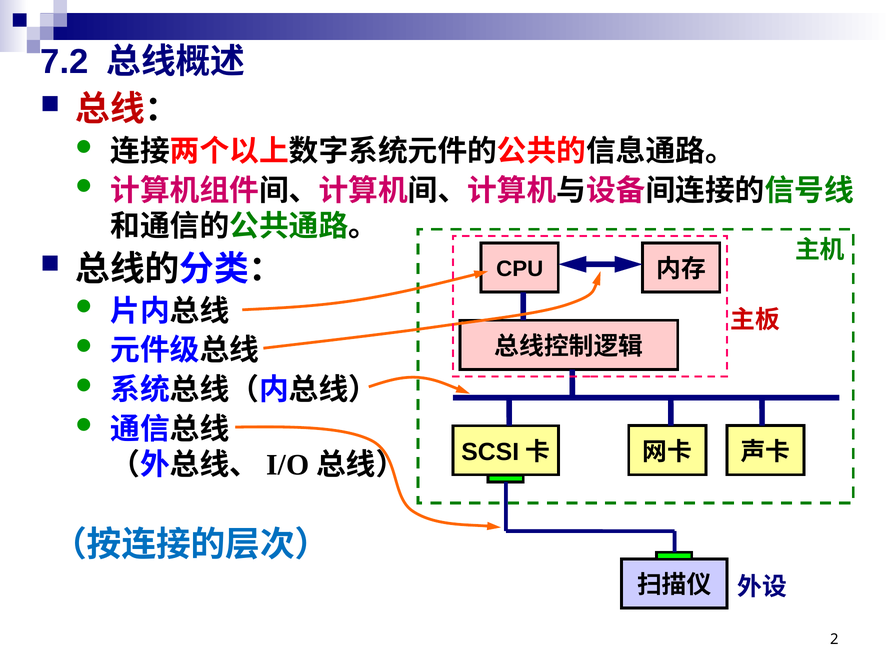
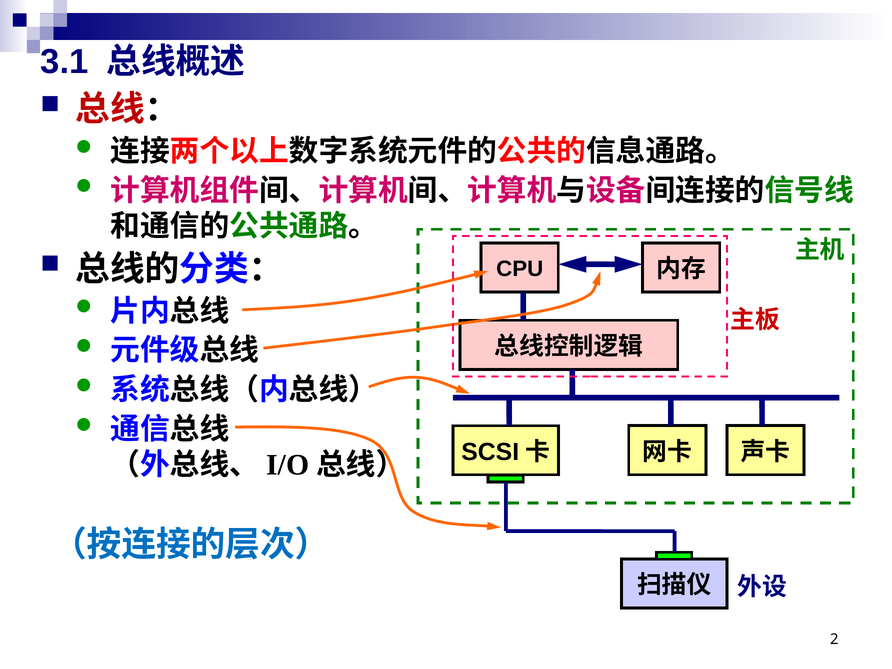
7.2: 7.2 -> 3.1 (65, 62)
